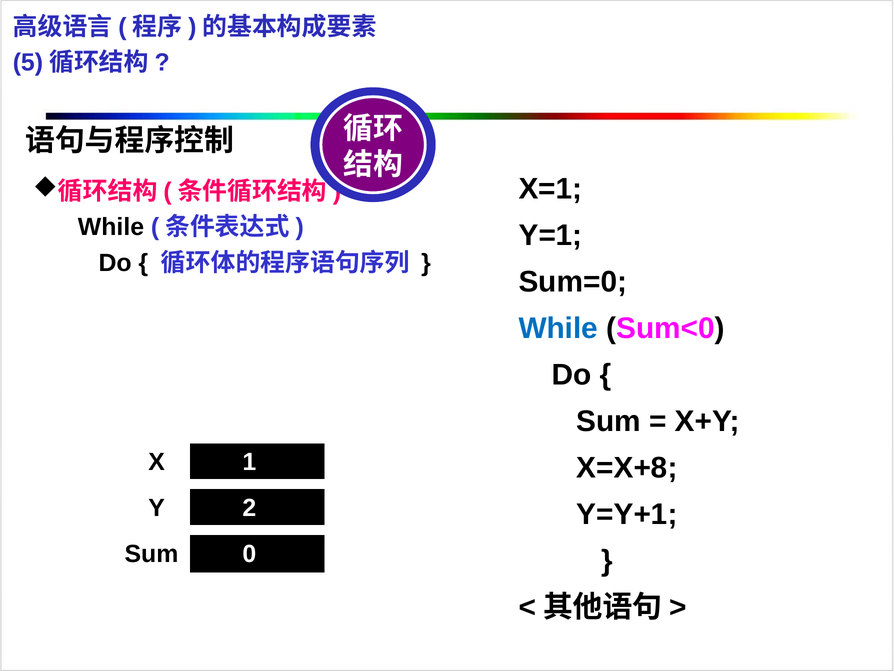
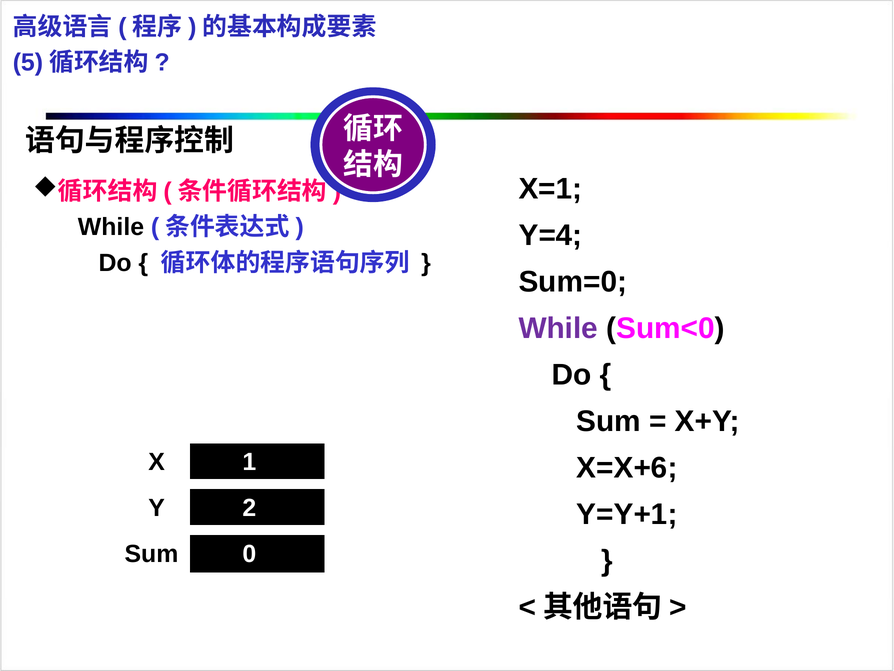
Y=1: Y=1 -> Y=4 (551, 235)
While colour: blue -> purple (558, 328)
X=X+8: X=X+8 -> X=X+6 (627, 467)
